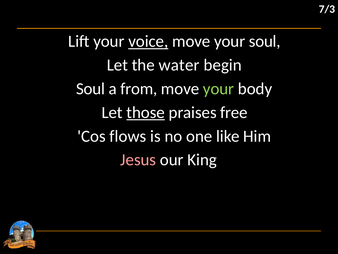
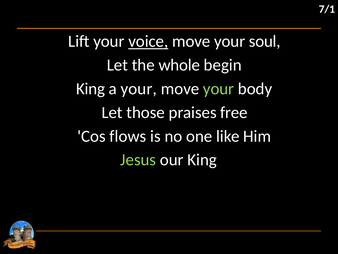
7/3: 7/3 -> 7/1 (327, 9)
water: water -> whole (179, 65)
Soul: Soul -> King (91, 89)
a from: from -> your (139, 89)
those underline: present -> none (146, 112)
Jesus colour: pink -> light green (138, 160)
